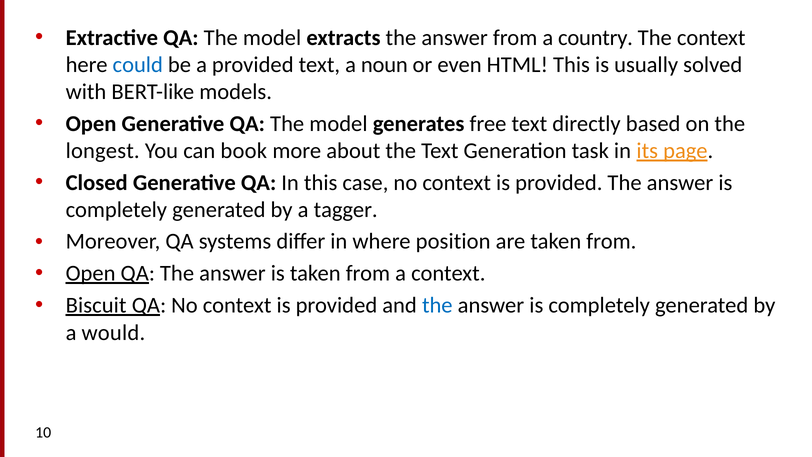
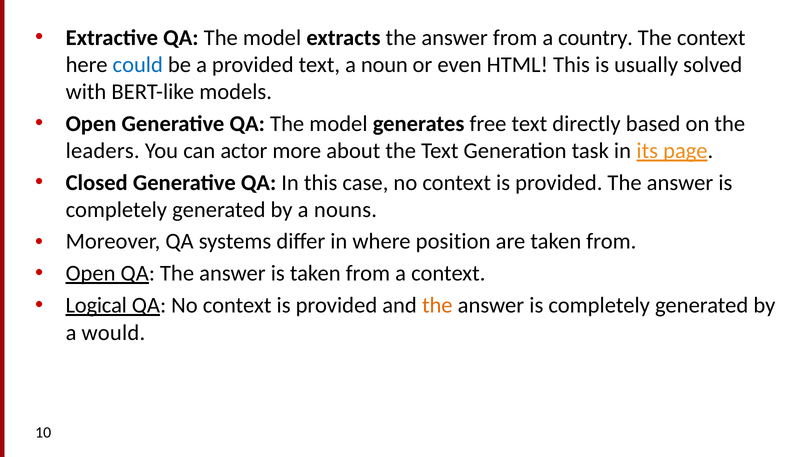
longest: longest -> leaders (103, 151)
book: book -> actor (244, 151)
tagger: tagger -> nouns (345, 210)
Biscuit: Biscuit -> Logical (96, 305)
the colour: blue -> orange (437, 305)
